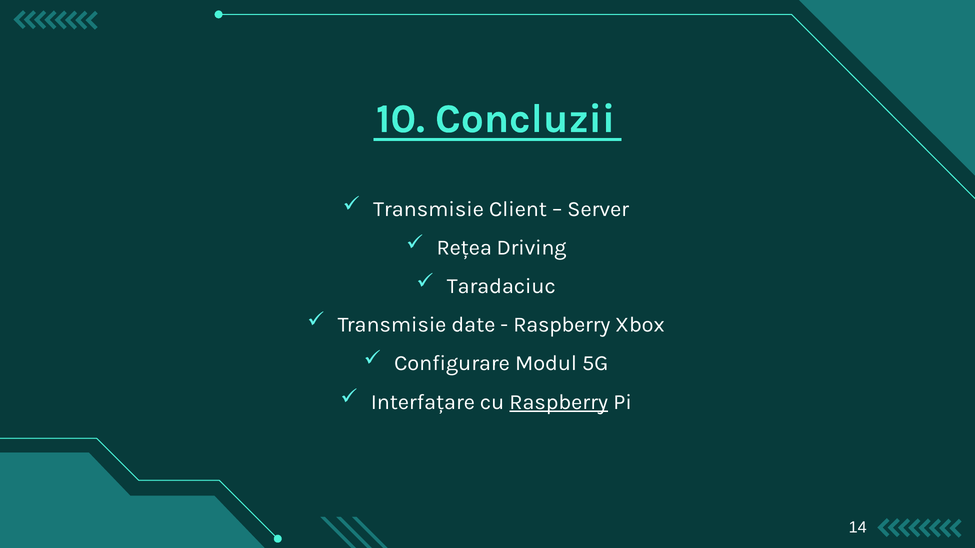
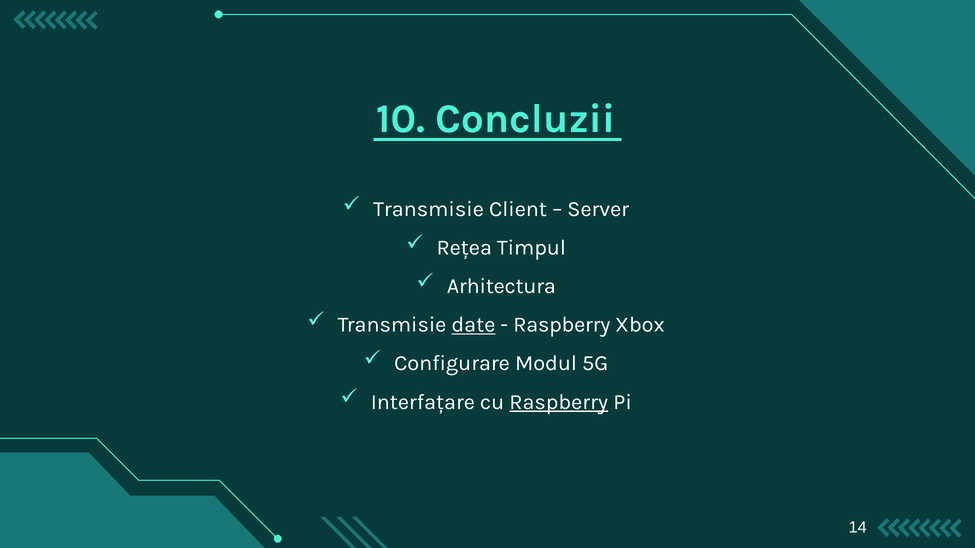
Driving: Driving -> Timpul (531, 248)
Taradaciuc: Taradaciuc -> Arhitectura (501, 286)
date underline: none -> present (473, 325)
